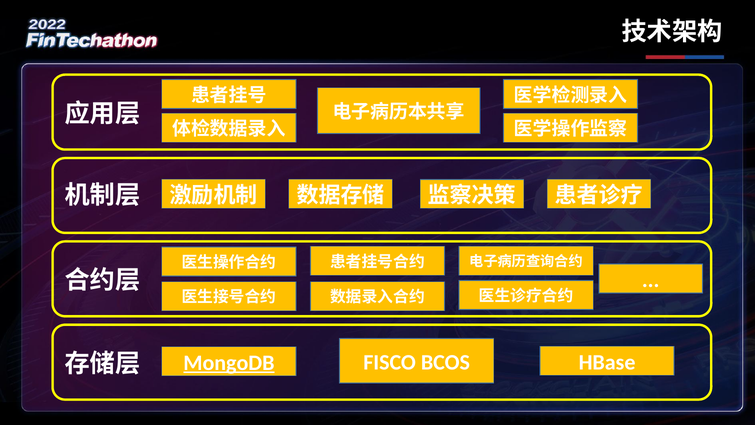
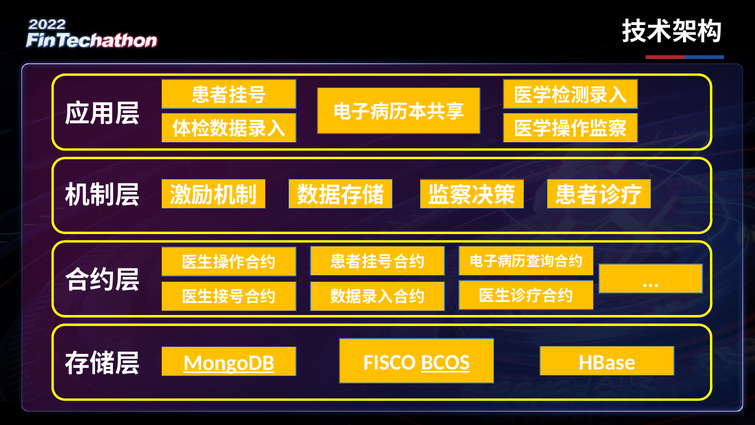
BCOS underline: none -> present (445, 362)
